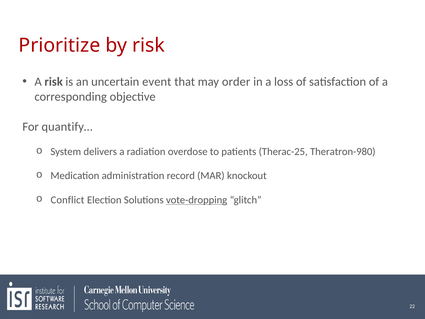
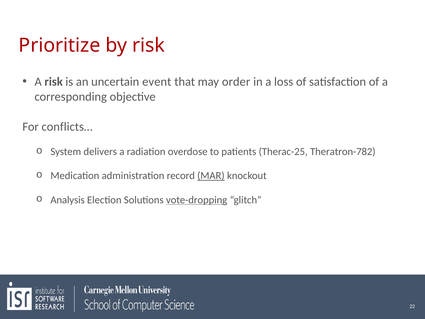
quantify…: quantify… -> conflicts… (67, 126)
Theratron-980: Theratron-980 -> Theratron-782 (343, 152)
MAR underline: none -> present (211, 176)
Conflict: Conflict -> Analysis (68, 200)
